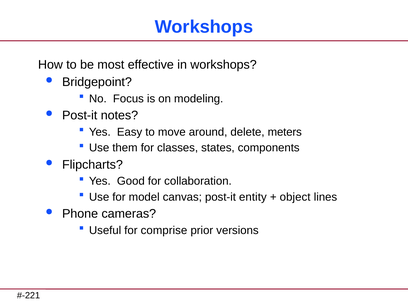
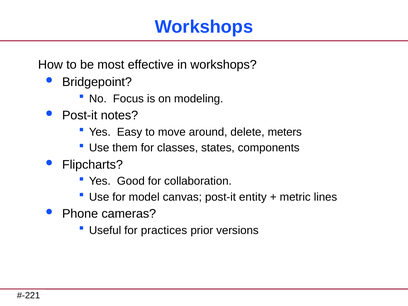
object: object -> metric (295, 197)
comprise: comprise -> practices (164, 230)
